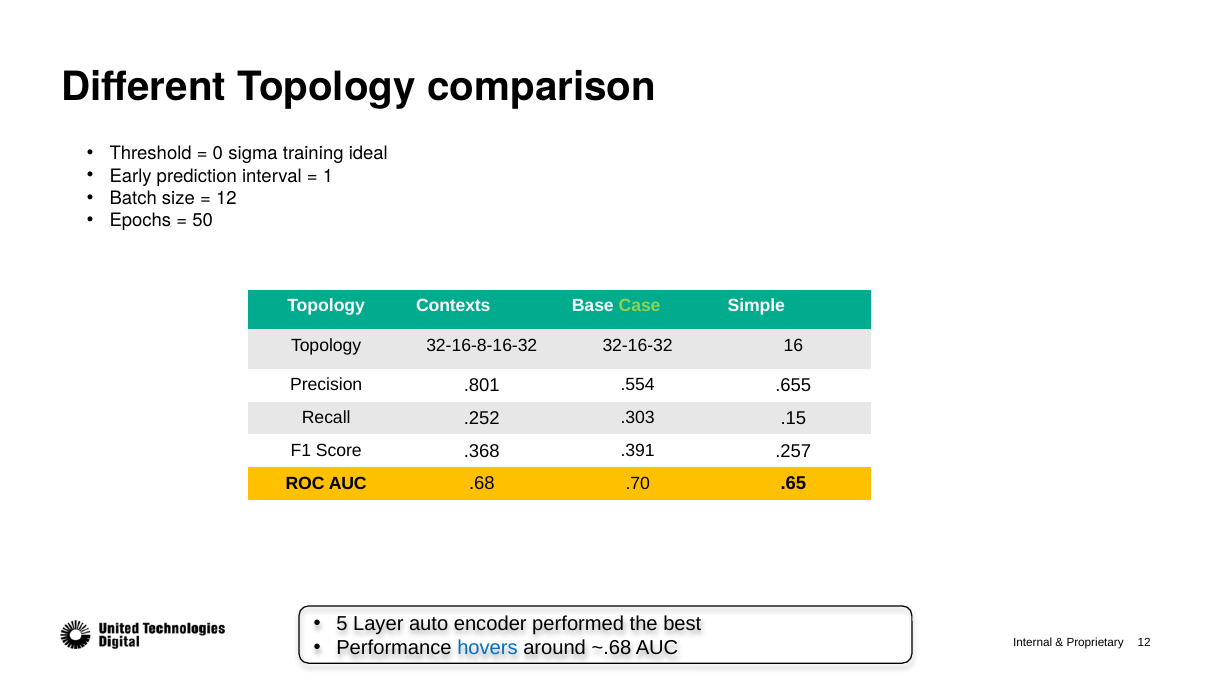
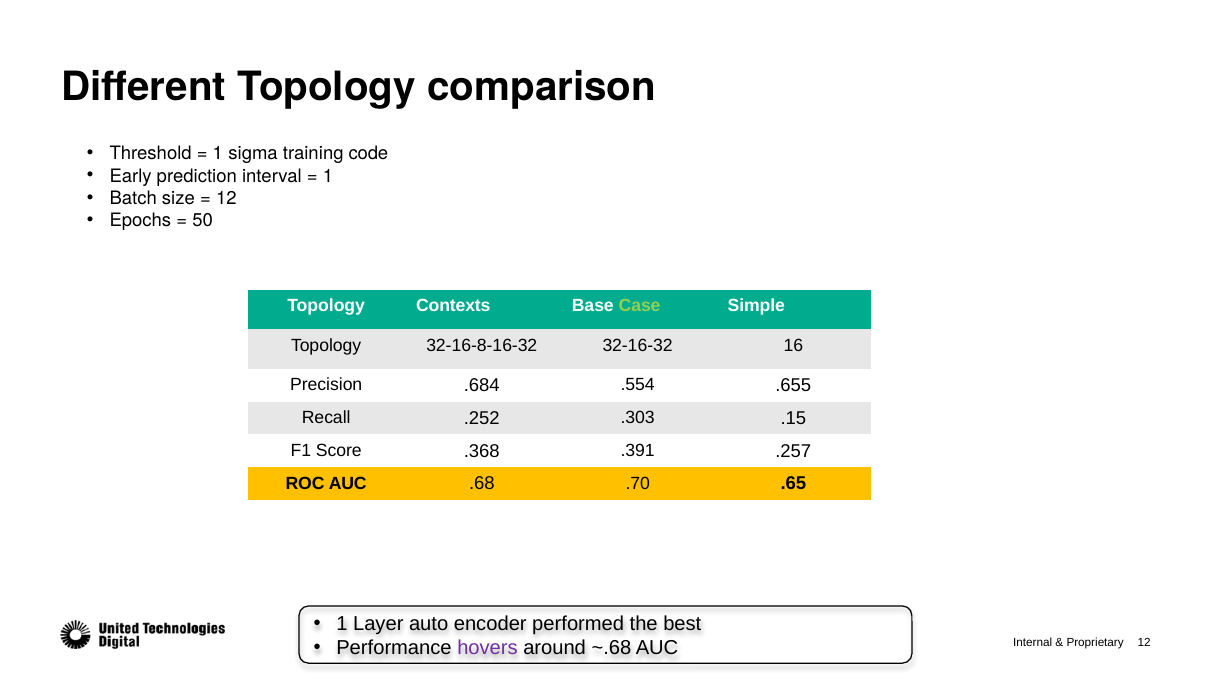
0: 0 -> 1 (218, 154)
ideal: ideal -> code (368, 154)
.801: .801 -> .684 (482, 386)
5: 5 -> 1 (342, 624)
hovers colour: blue -> purple (487, 648)
